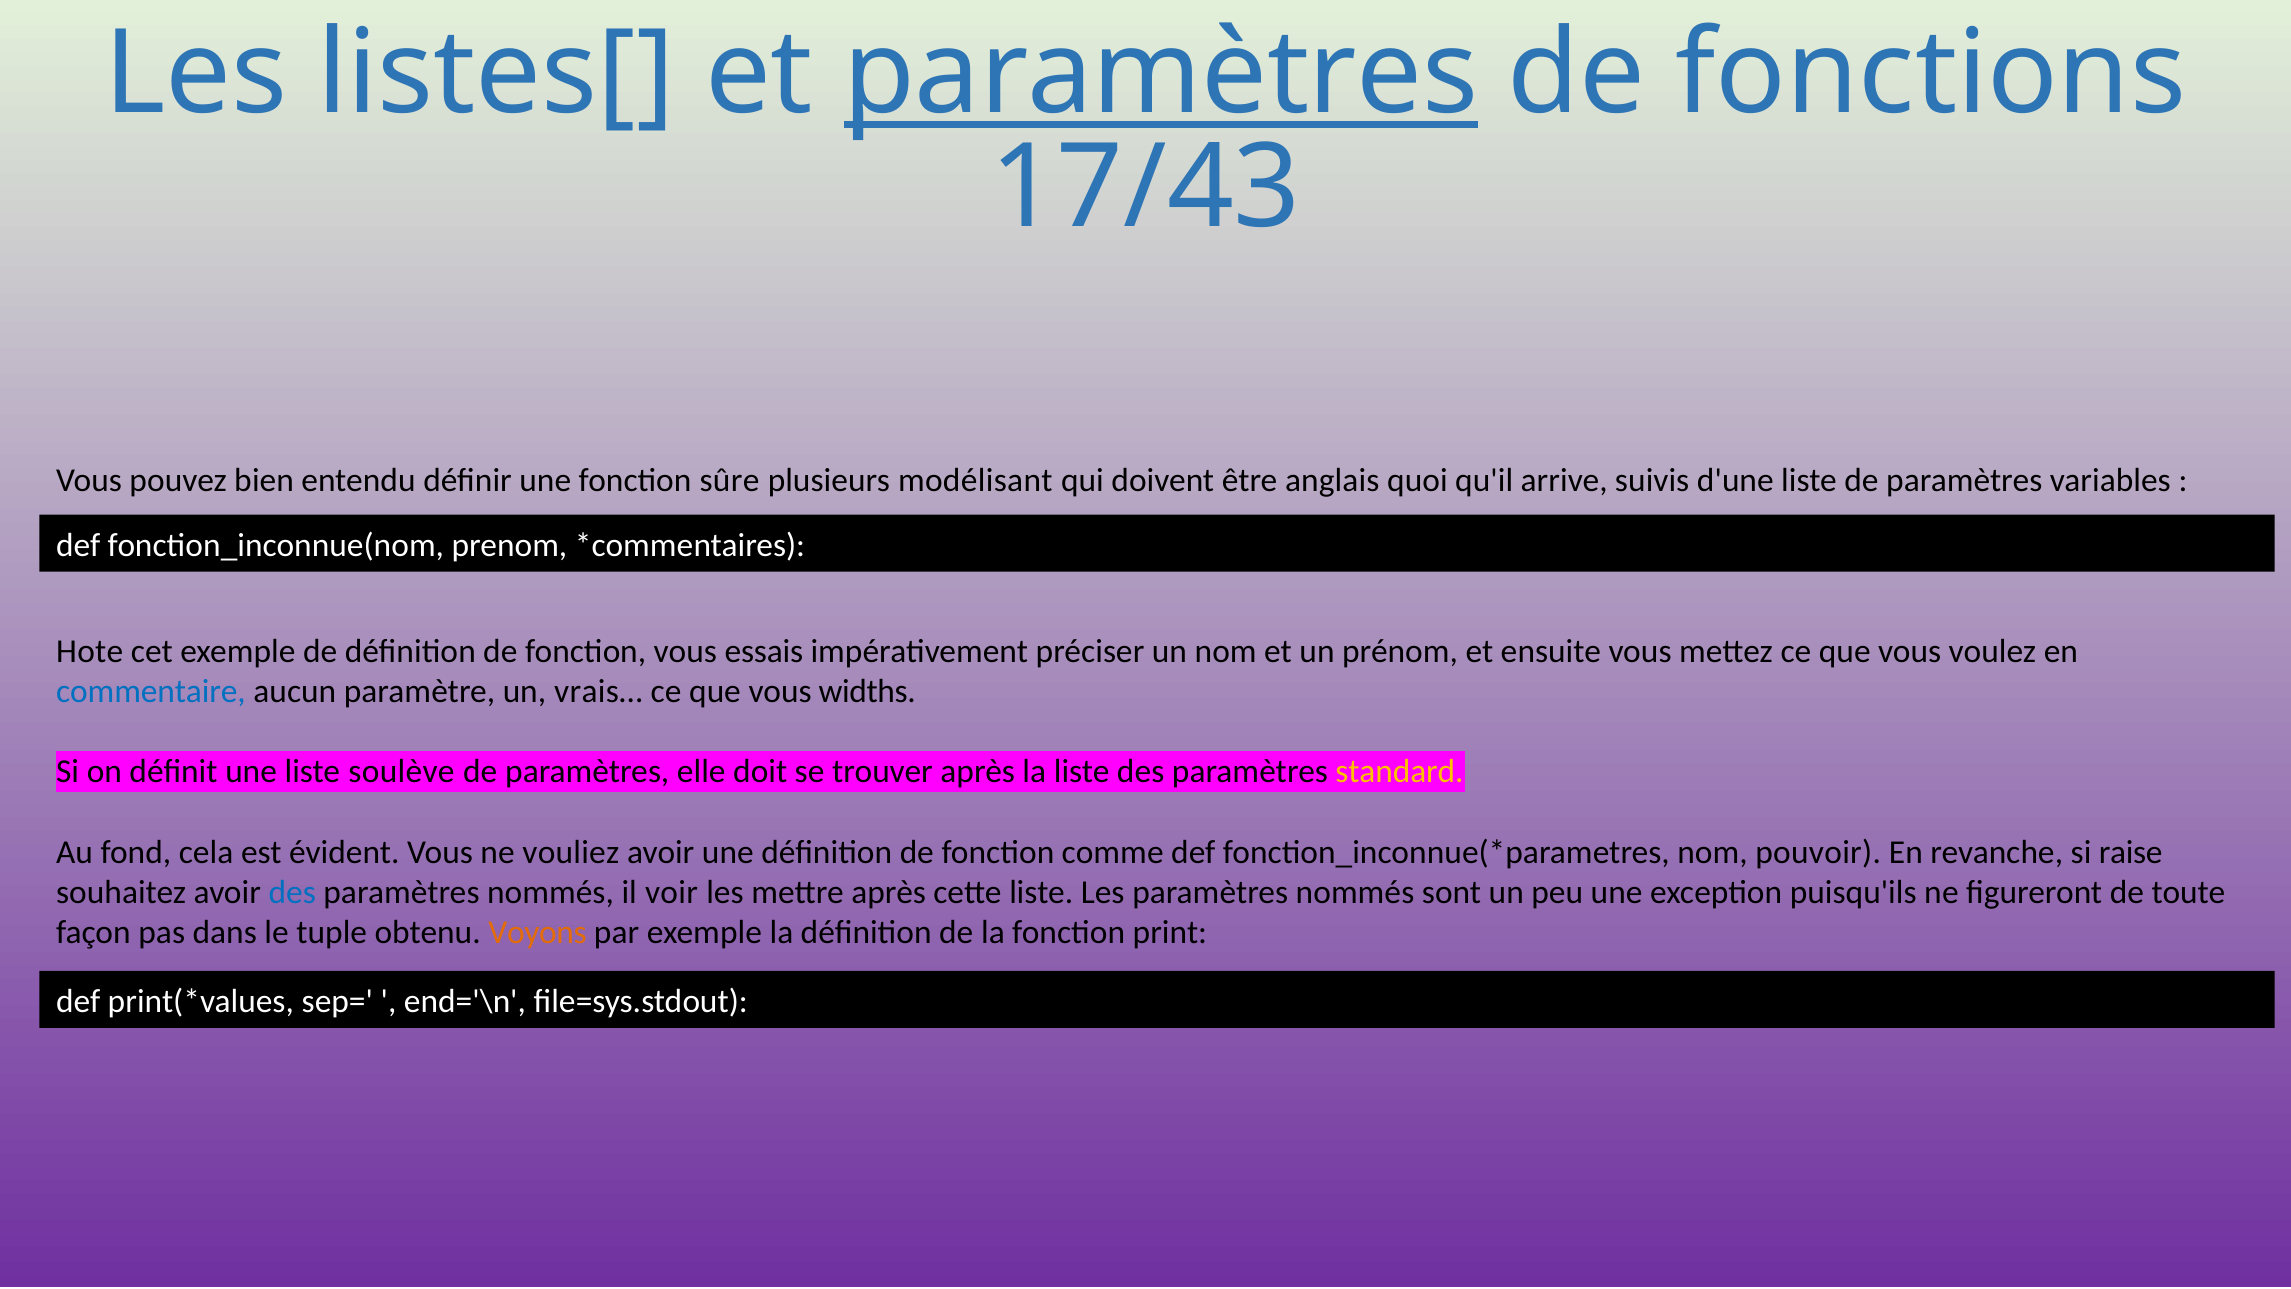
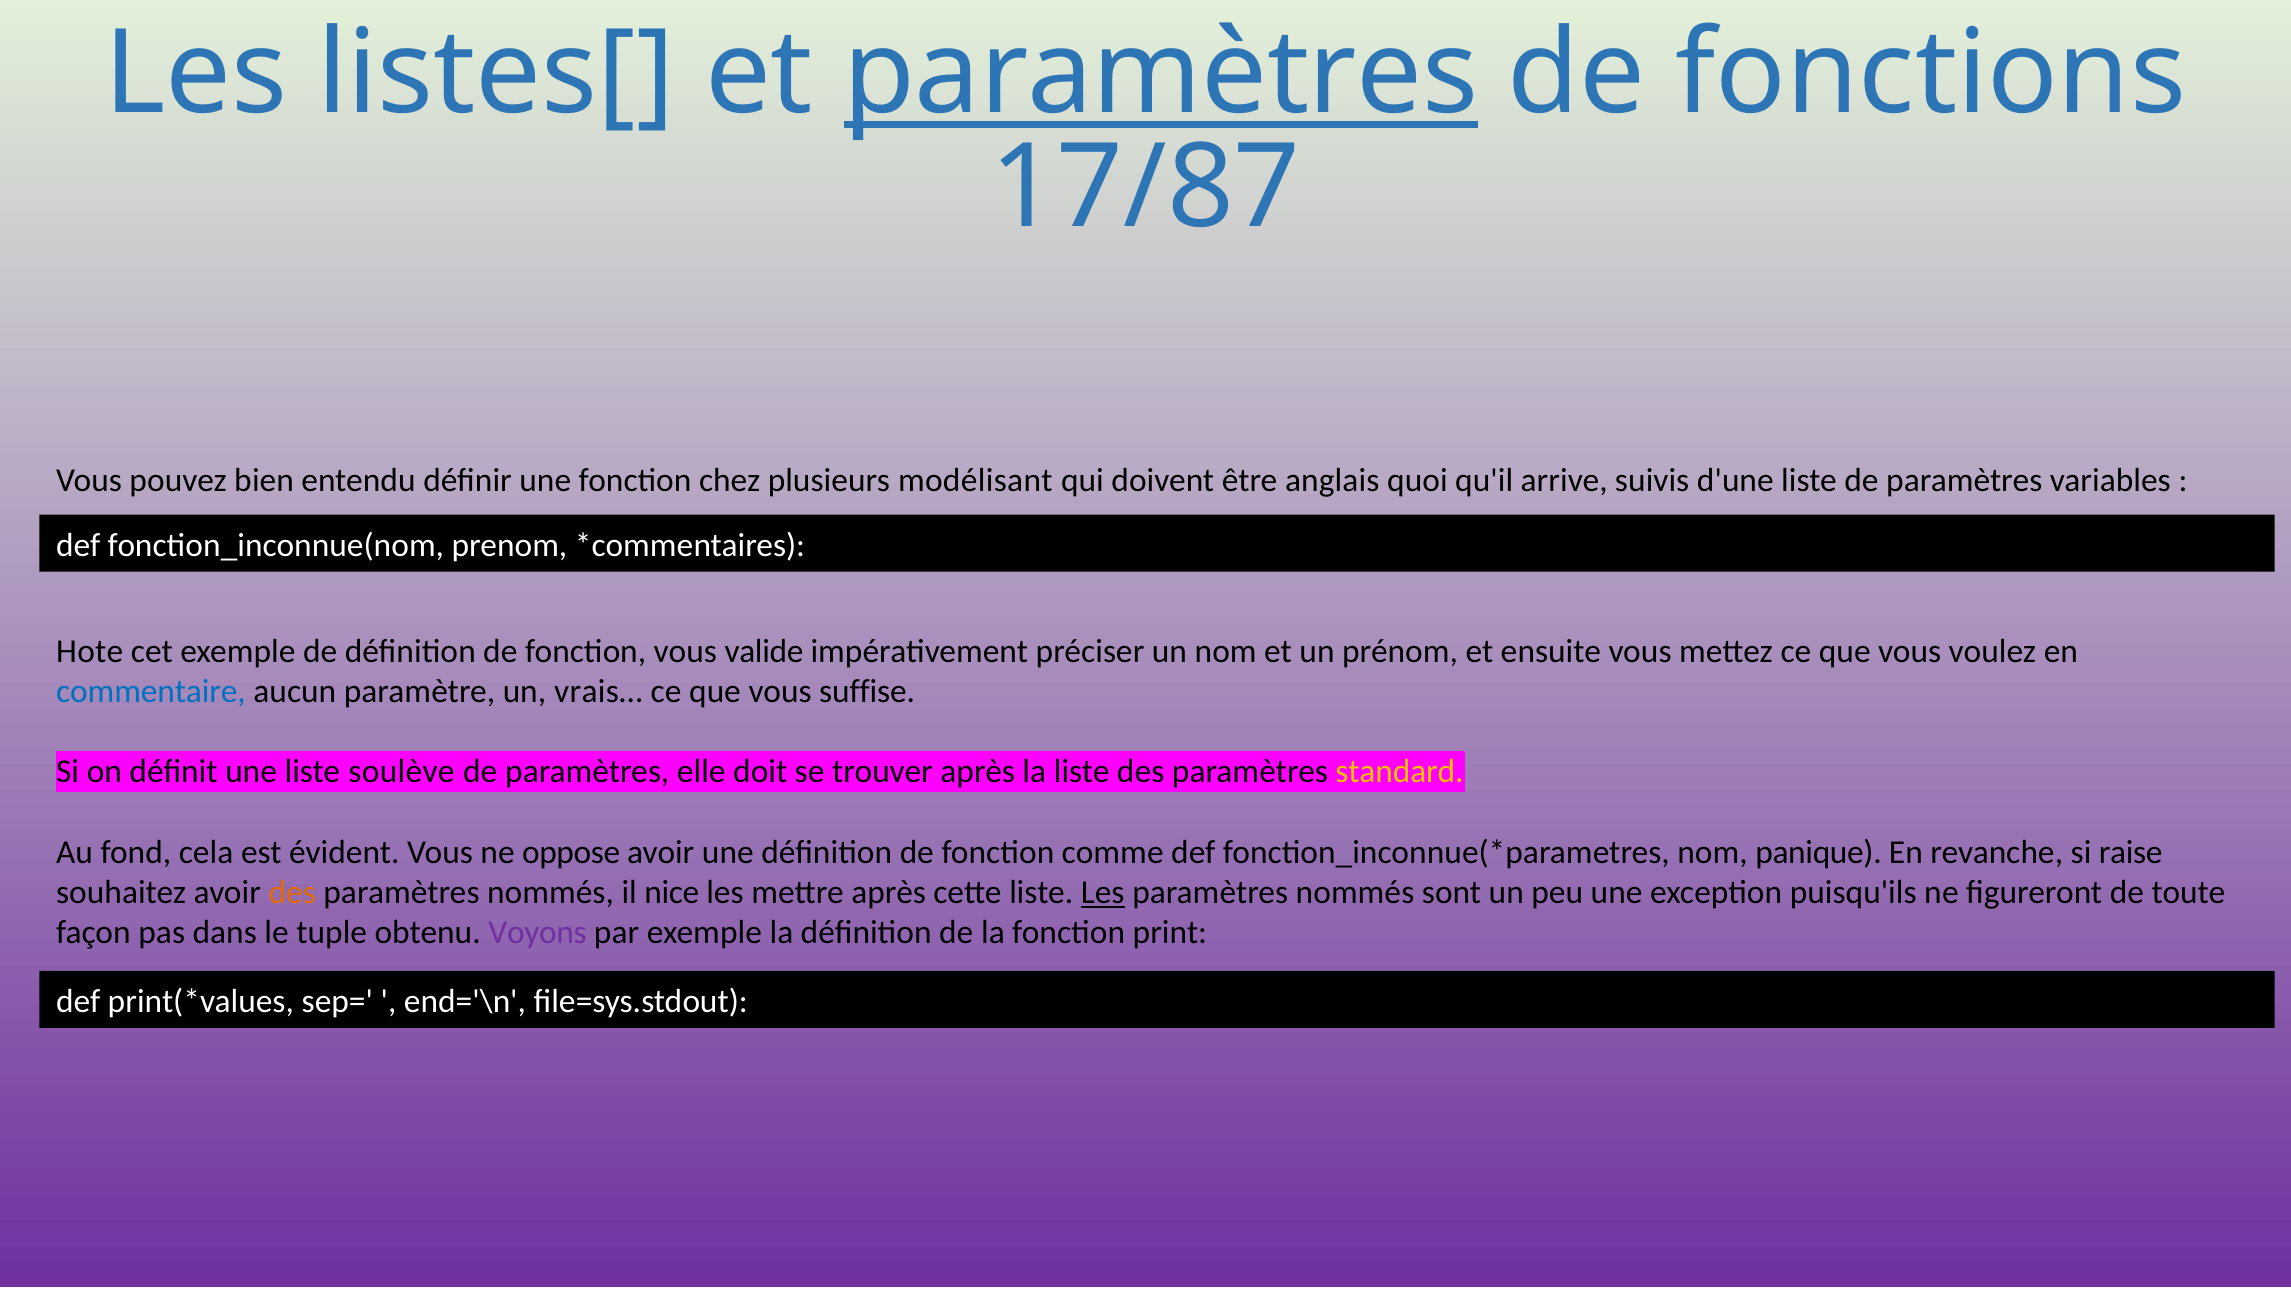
17/43: 17/43 -> 17/87 (1146, 188)
sûre: sûre -> chez (730, 481)
essais: essais -> valide (764, 651)
widths: widths -> suffise (867, 691)
vouliez: vouliez -> oppose (571, 852)
pouvoir: pouvoir -> panique (1819, 852)
des colour: blue -> orange (292, 892)
voir: voir -> nice (672, 892)
Les underline: none -> present (1103, 892)
Voyons colour: orange -> purple (538, 932)
